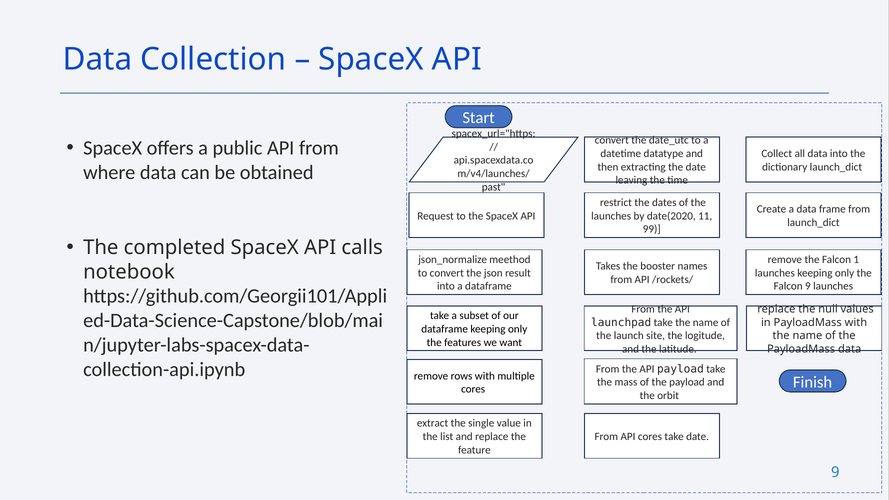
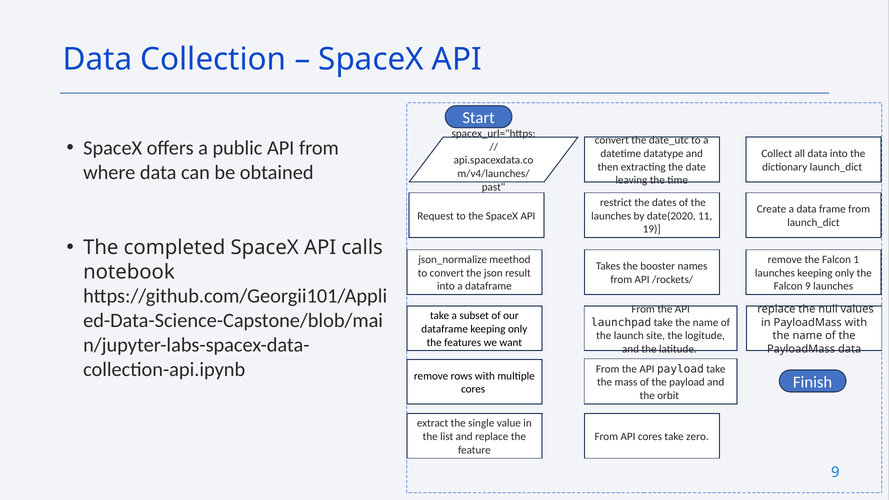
99: 99 -> 19 (652, 229)
take date: date -> zero (697, 437)
